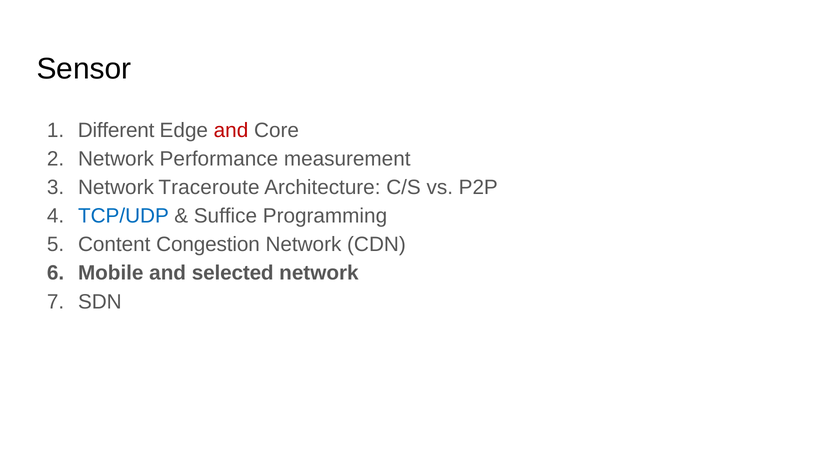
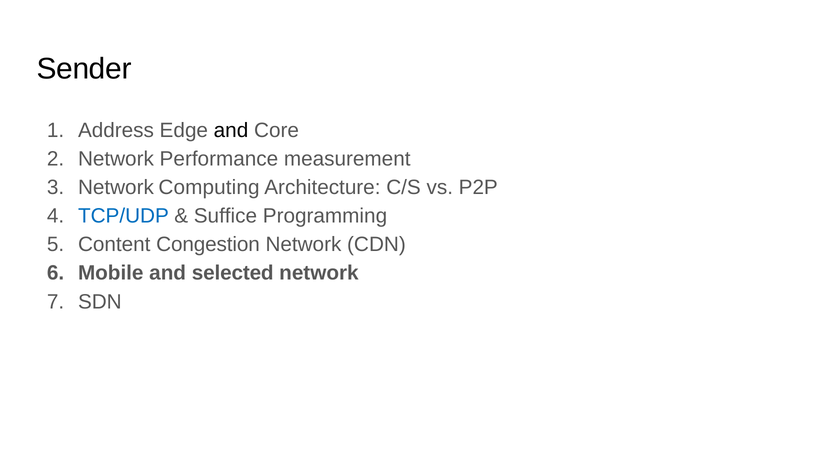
Sensor: Sensor -> Sender (84, 69)
Different: Different -> Address (116, 130)
and colour: red -> black (231, 130)
Traceroute: Traceroute -> Computing (209, 188)
